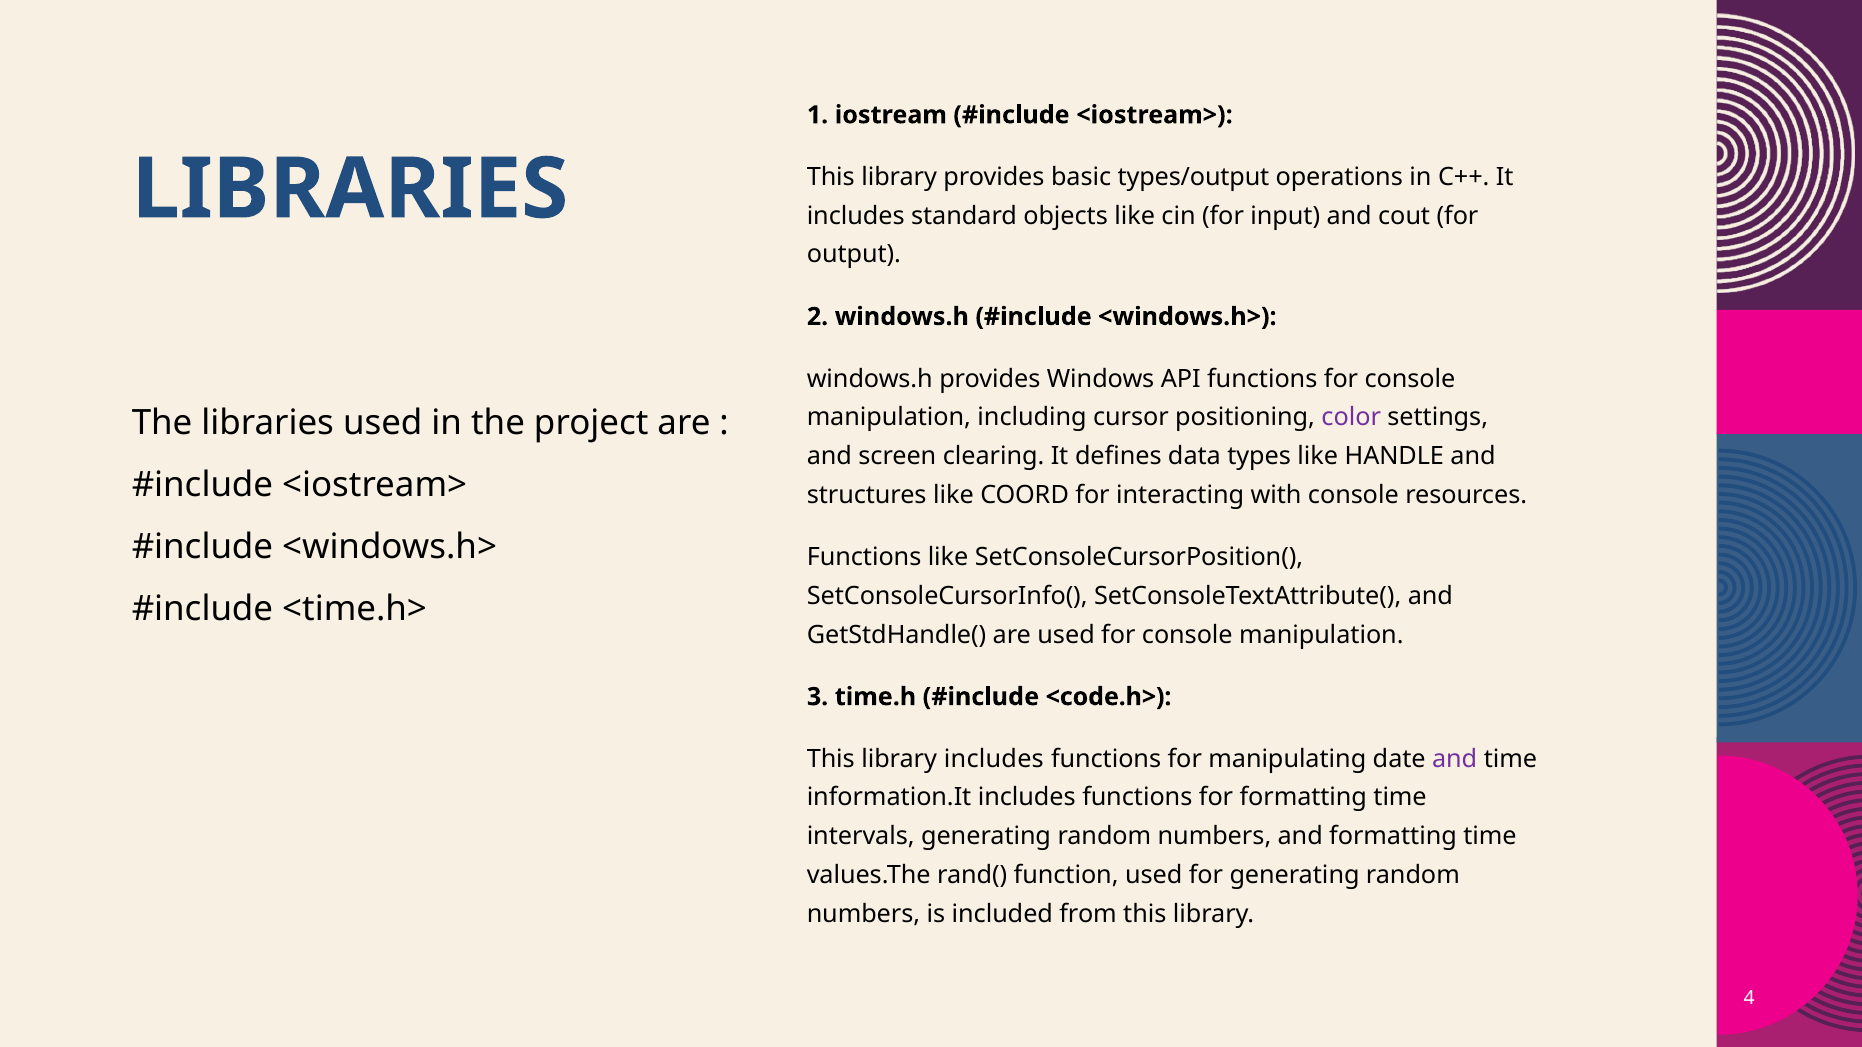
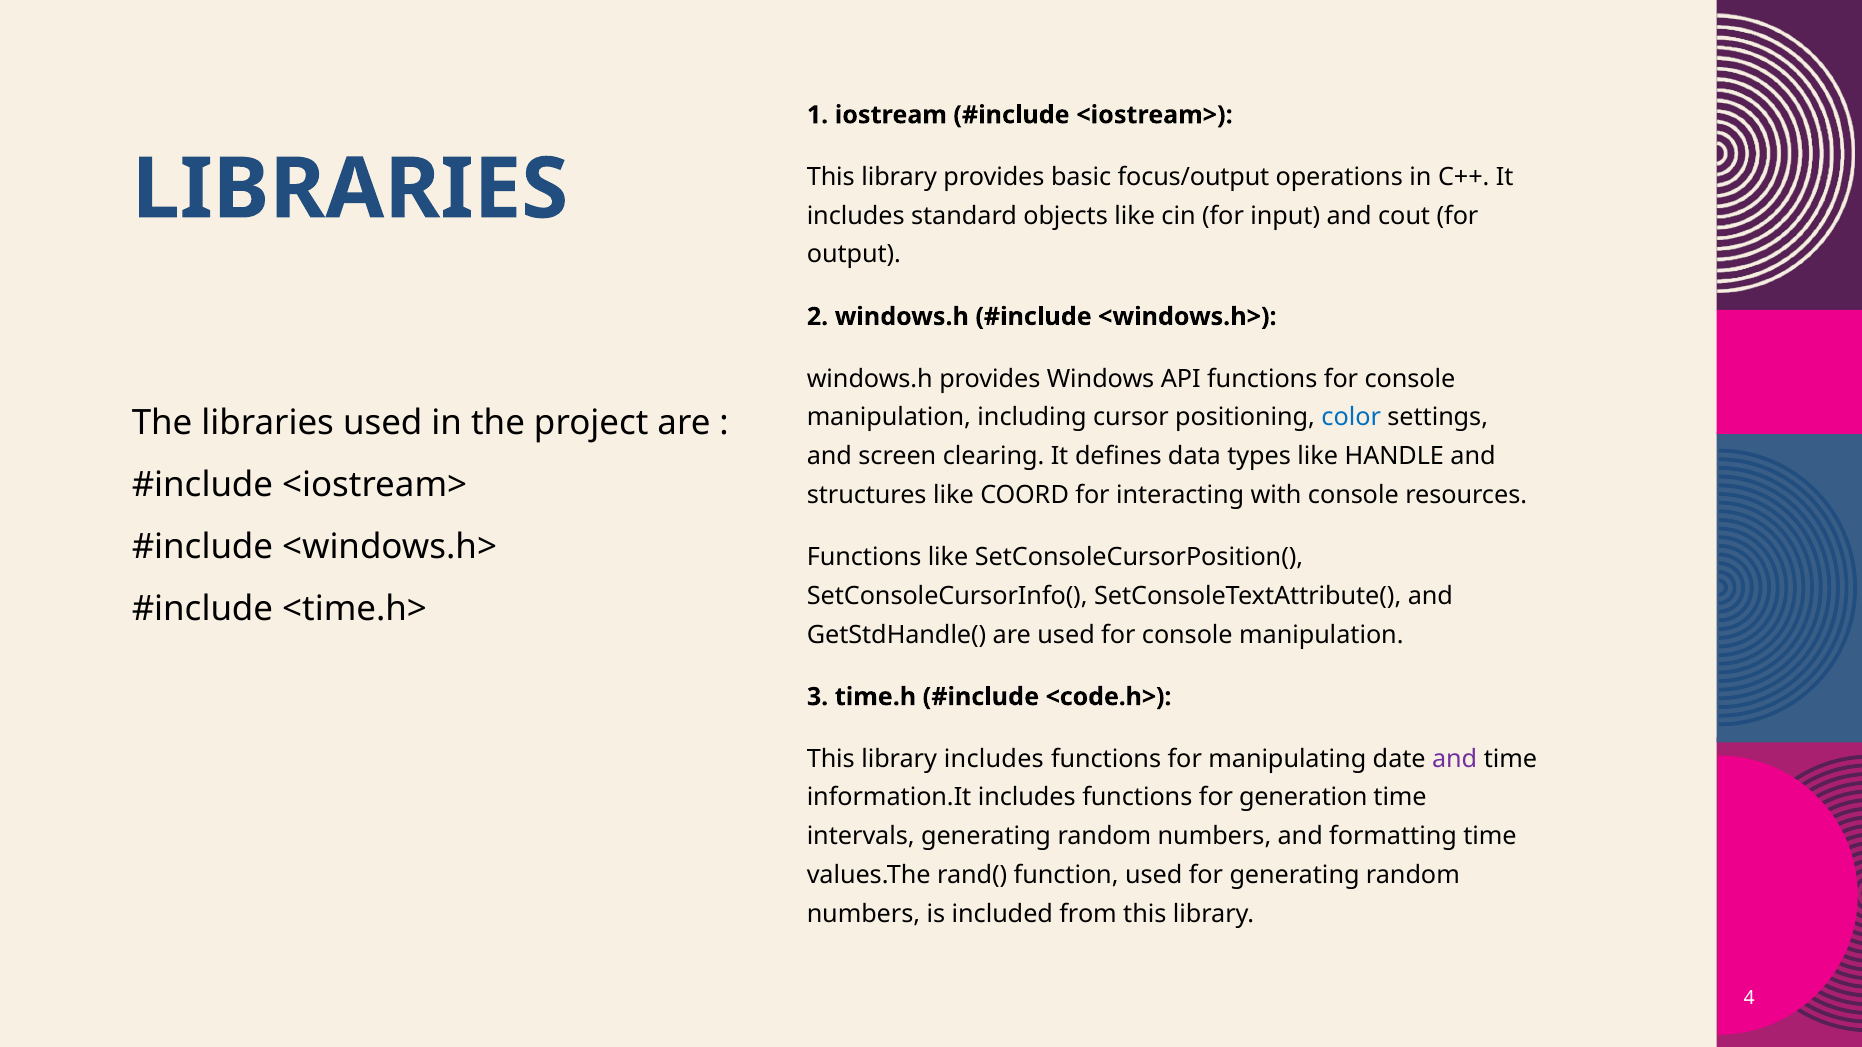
types/output: types/output -> focus/output (1193, 177)
color colour: purple -> blue (1351, 418)
for formatting: formatting -> generation (1303, 798)
